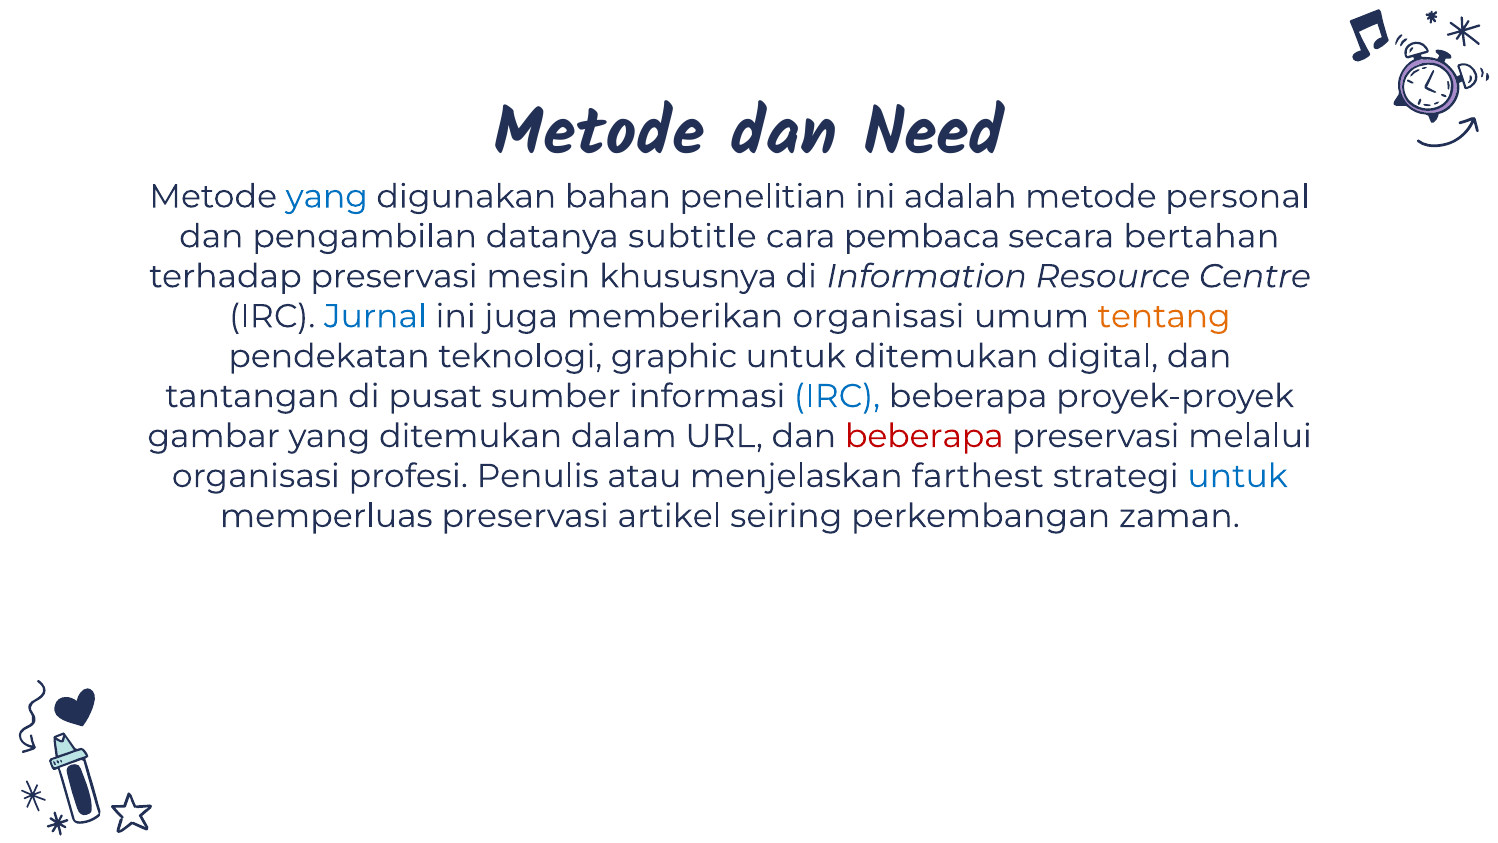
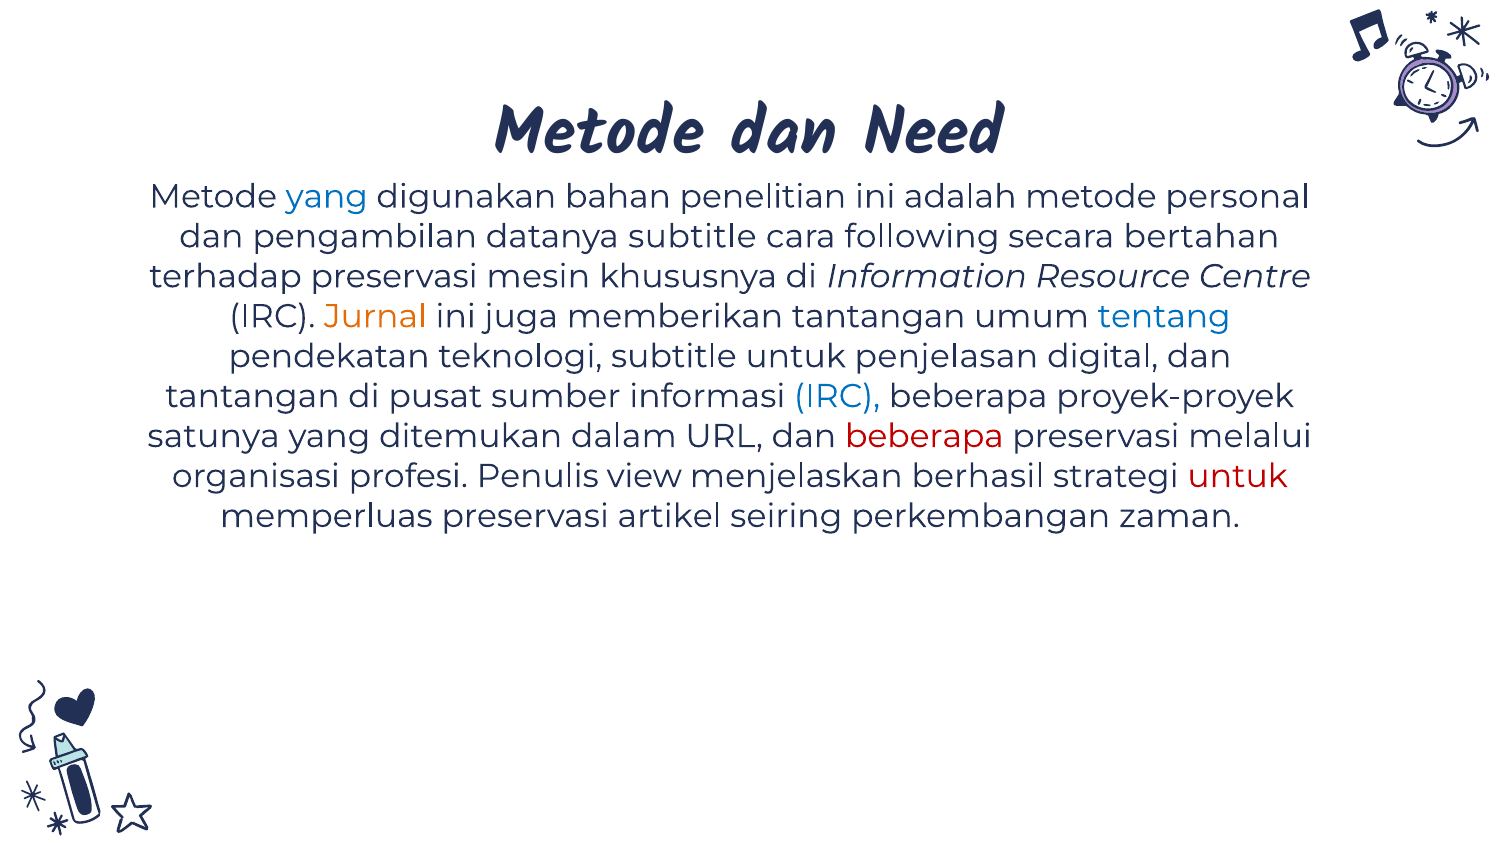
pembaca: pembaca -> following (922, 236)
Jurnal colour: blue -> orange (375, 316)
memberikan organisasi: organisasi -> tantangan (879, 316)
tentang colour: orange -> blue (1164, 316)
teknologi graphic: graphic -> subtitle (674, 356)
untuk ditemukan: ditemukan -> penjelasan (946, 356)
gambar: gambar -> satunya (214, 436)
atau: atau -> view (644, 476)
farthest: farthest -> berhasil (978, 476)
untuk colour: blue -> red (1238, 476)
